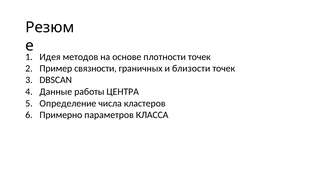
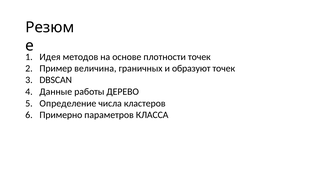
связности: связности -> величина (95, 68)
близости: близости -> образуют (191, 68)
ЦЕНТРА: ЦЕНТРА -> ДЕРЕВО (123, 92)
